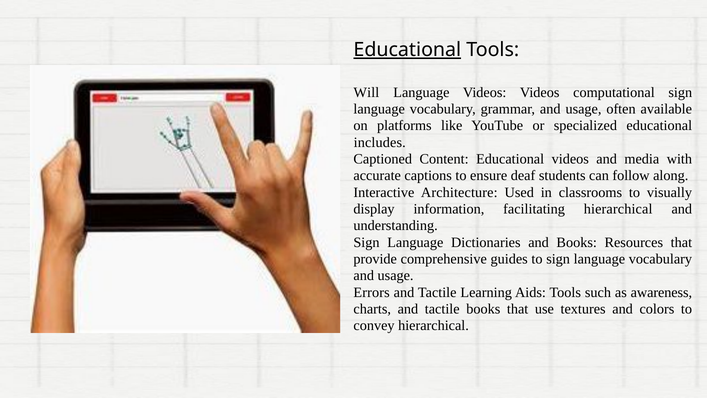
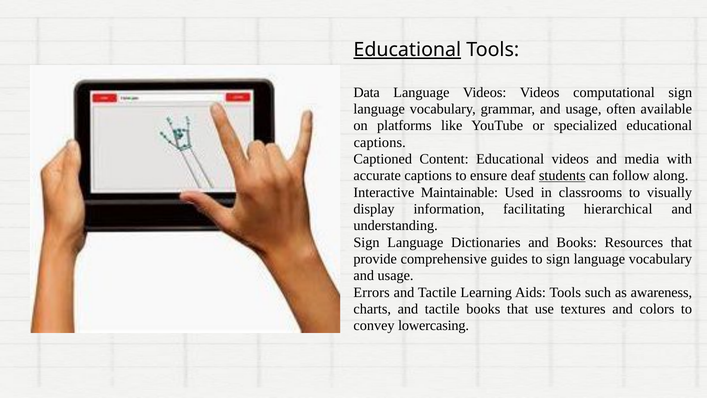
Will: Will -> Data (367, 92)
includes: includes -> captions (380, 142)
students underline: none -> present (562, 176)
Architecture: Architecture -> Maintainable (459, 192)
convey hierarchical: hierarchical -> lowercasing (434, 325)
